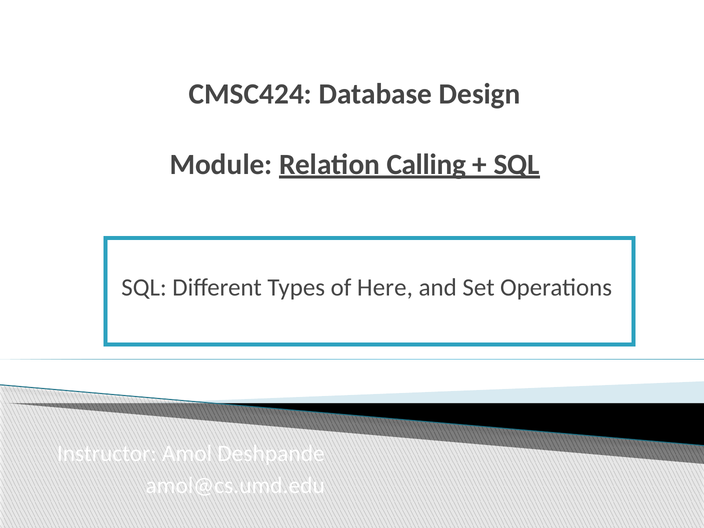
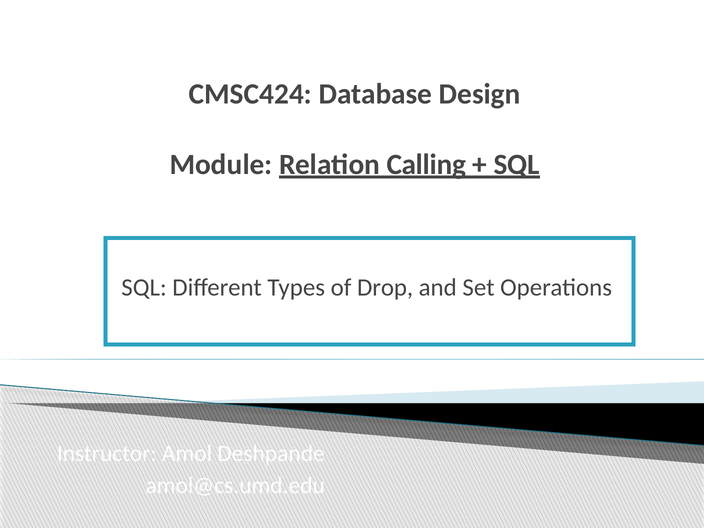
Here: Here -> Drop (385, 287)
